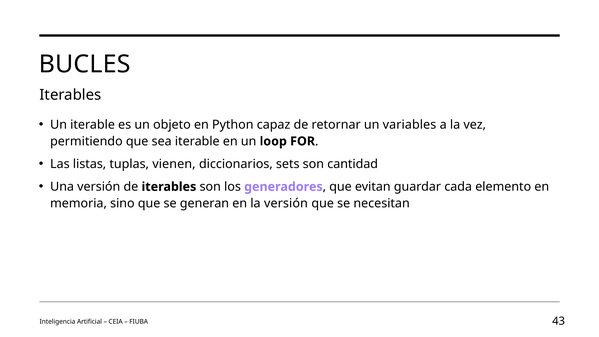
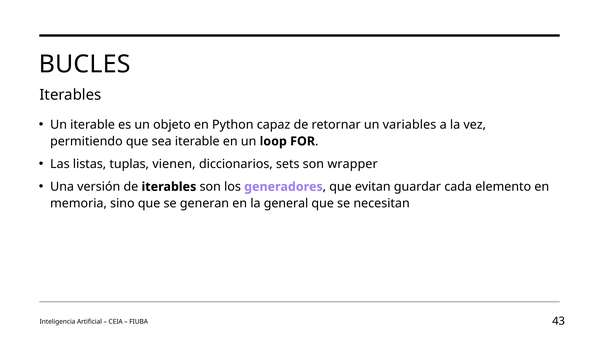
cantidad: cantidad -> wrapper (353, 164)
la versión: versión -> general (286, 203)
